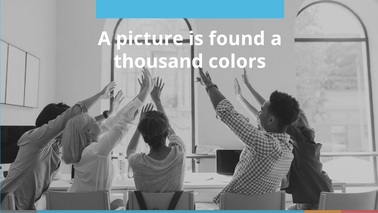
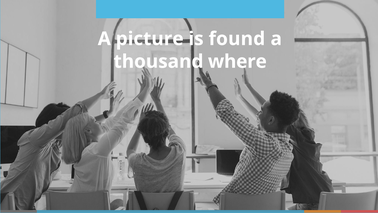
colors: colors -> where (237, 61)
